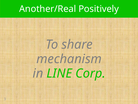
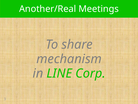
Positively: Positively -> Meetings (99, 9)
